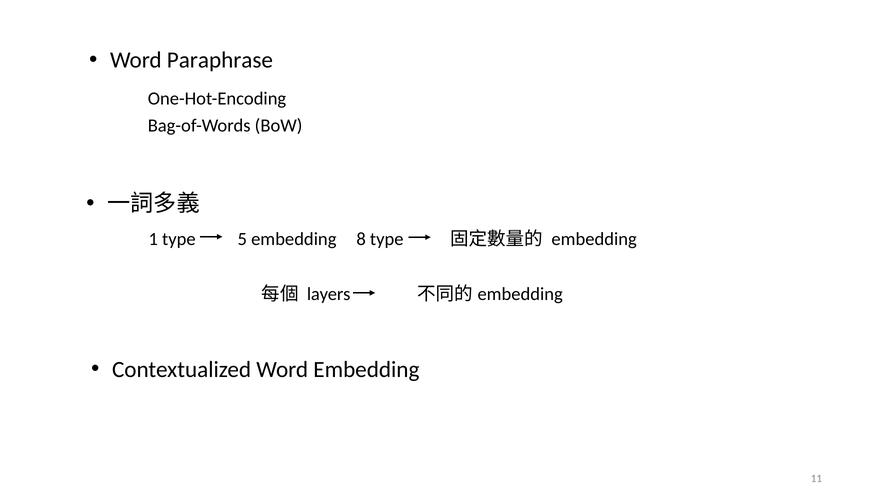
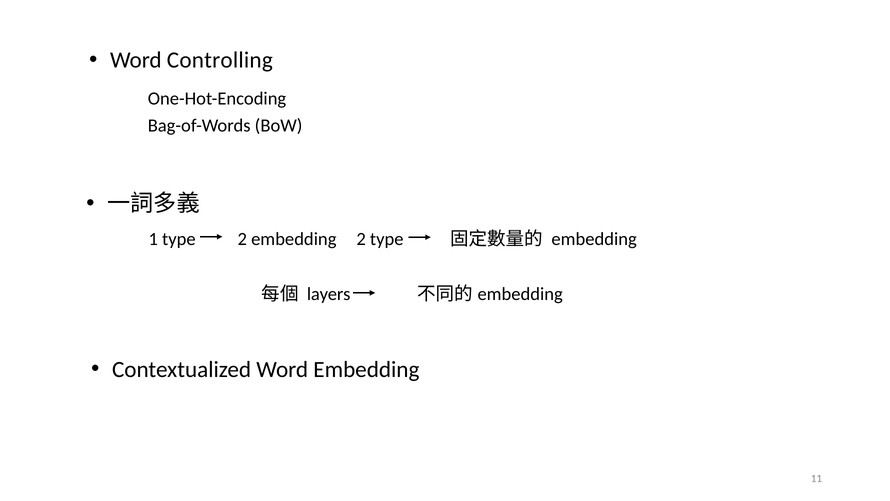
Paraphrase: Paraphrase -> Controlling (220, 60)
type 5: 5 -> 2 (242, 239)
embedding 8: 8 -> 2 (361, 239)
